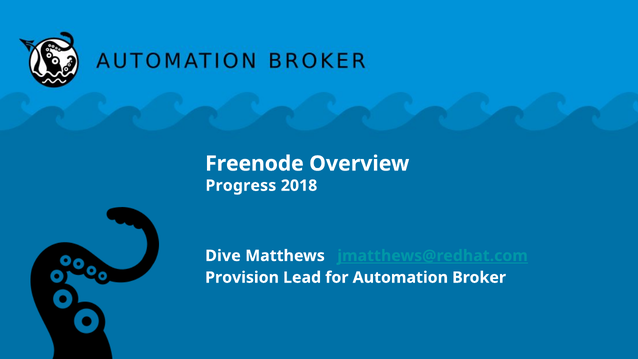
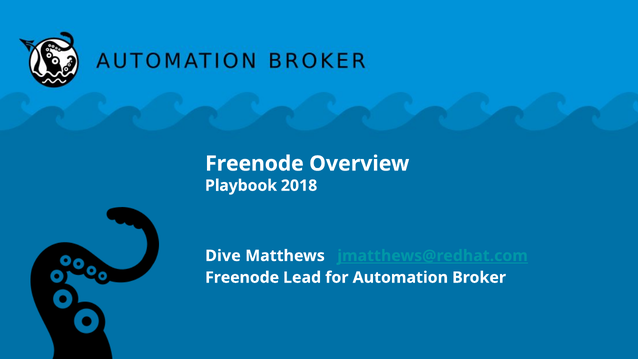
Progress: Progress -> Playbook (241, 186)
Provision: Provision -> Freenode (242, 277)
